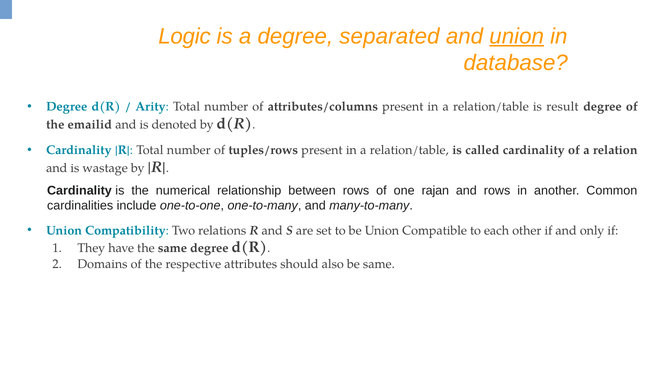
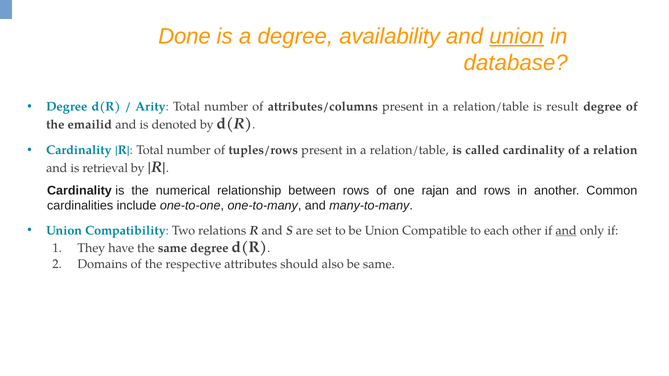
Logic: Logic -> Done (184, 36)
separated: separated -> availability (390, 36)
wastage: wastage -> retrieval (105, 168)
and underline: none -> present (566, 231)
